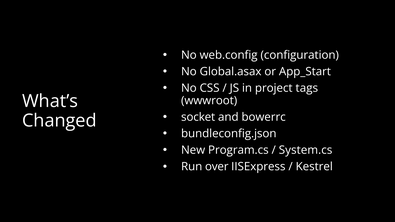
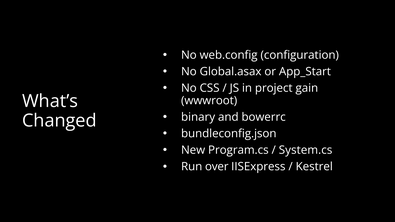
tags: tags -> gain (307, 88)
socket: socket -> binary (198, 117)
